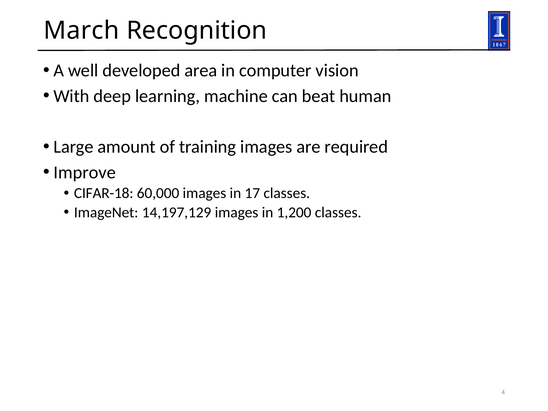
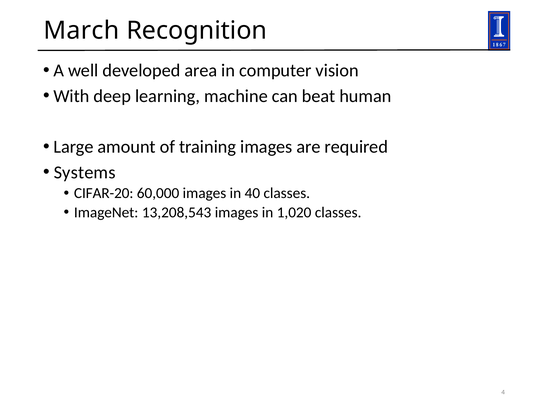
Improve: Improve -> Systems (85, 172)
CIFAR-18: CIFAR-18 -> CIFAR-20 (104, 193)
17: 17 -> 40 (252, 193)
14,197,129: 14,197,129 -> 13,208,543 (177, 213)
1,200: 1,200 -> 1,020 (294, 213)
